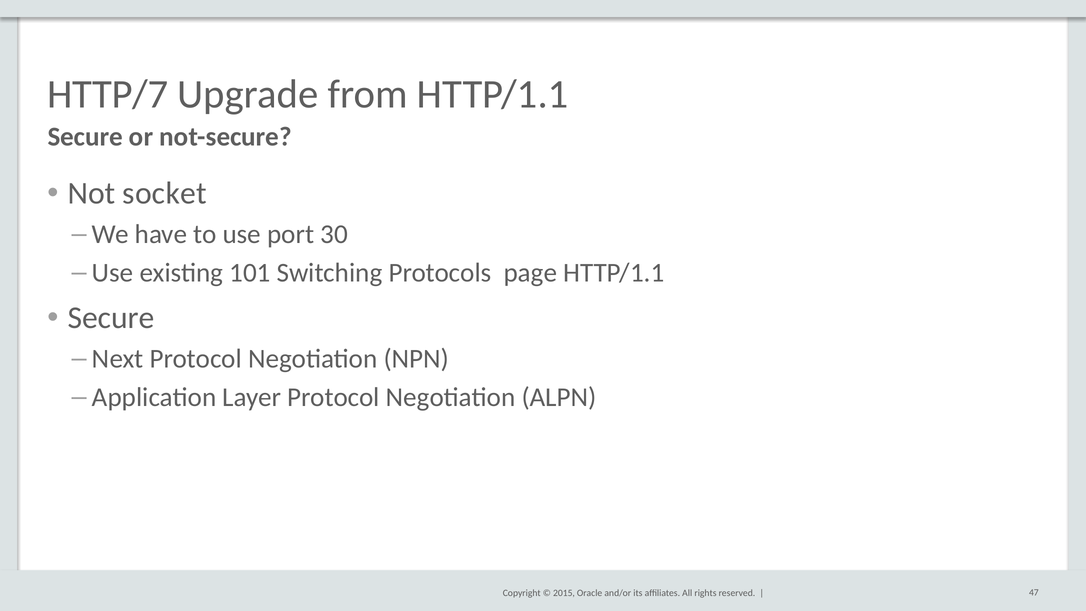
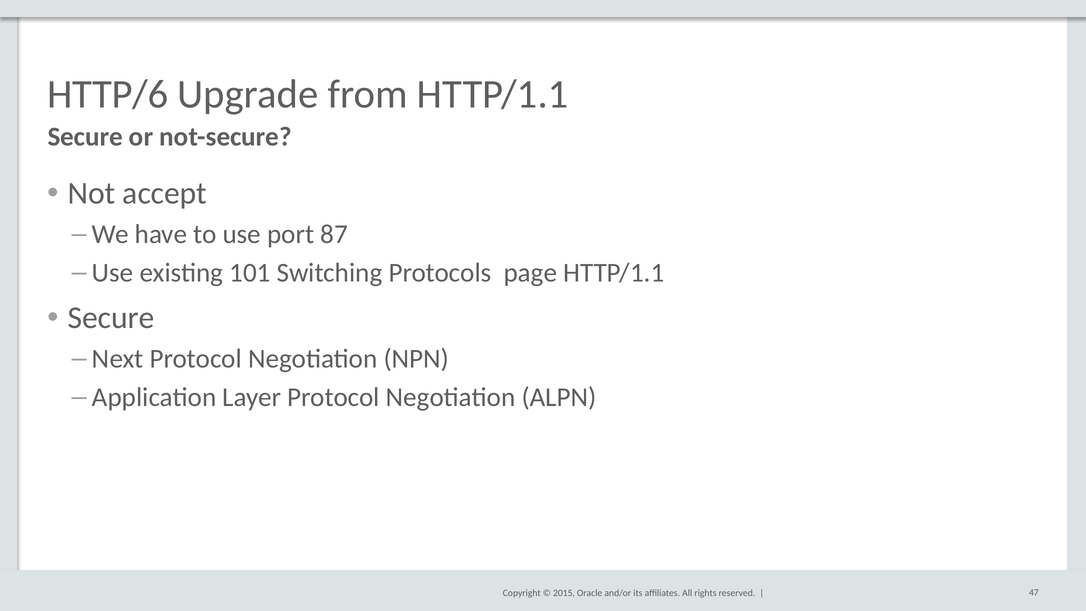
HTTP/7: HTTP/7 -> HTTP/6 (108, 94)
socket: socket -> accept (165, 193)
30: 30 -> 87 (334, 234)
